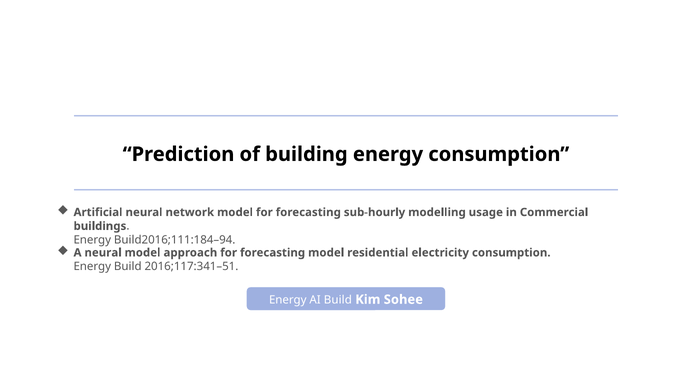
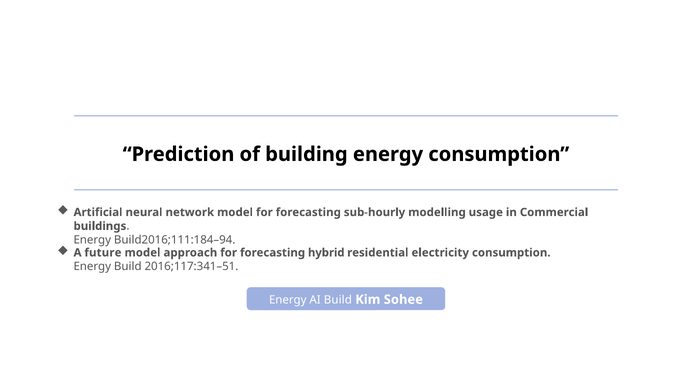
A neural: neural -> future (103, 253)
forecasting model: model -> hybrid (326, 253)
